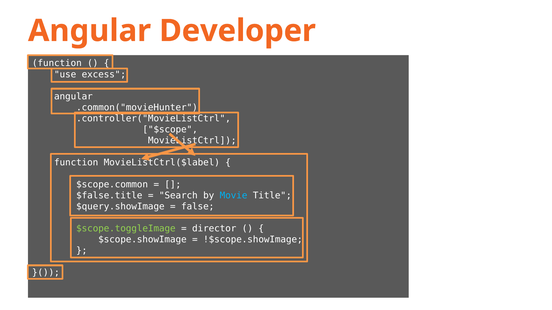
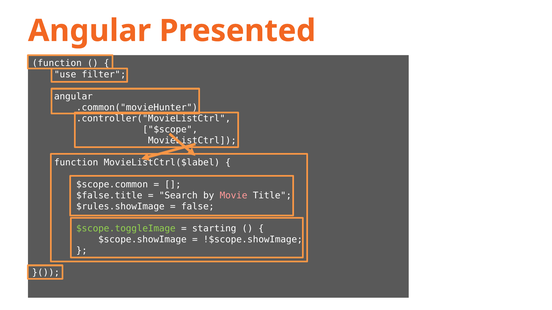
Developer: Developer -> Presented (237, 31)
excess: excess -> filter (104, 74)
Movie colour: light blue -> pink (234, 196)
$query.showImage: $query.showImage -> $rules.showImage (120, 207)
director: director -> starting (214, 229)
